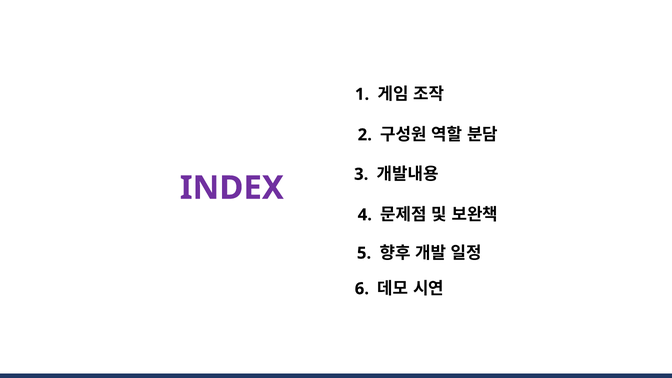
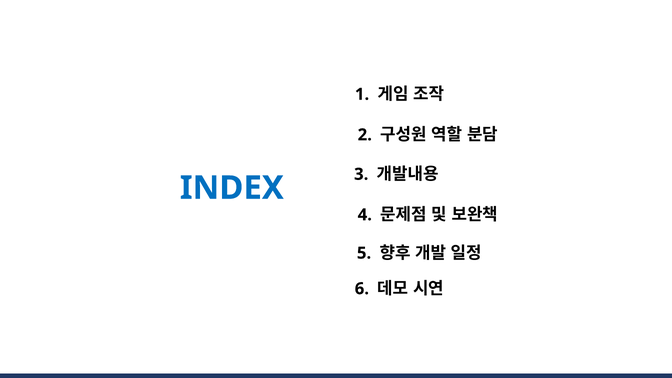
INDEX colour: purple -> blue (232, 188)
